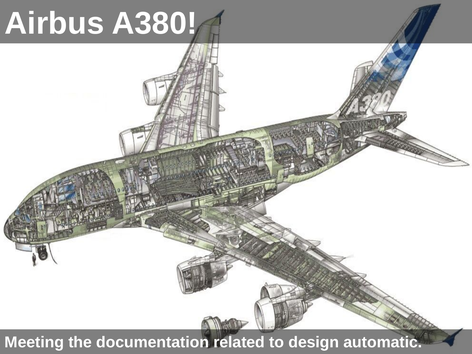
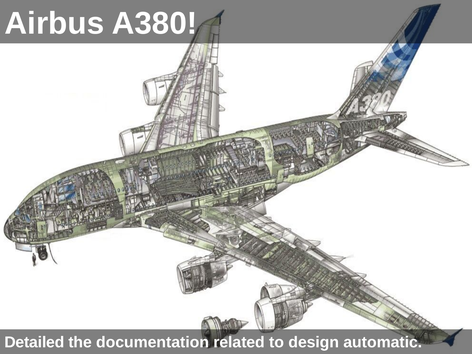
Meeting: Meeting -> Detailed (34, 342)
